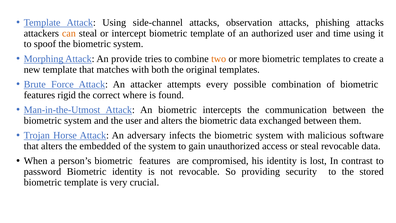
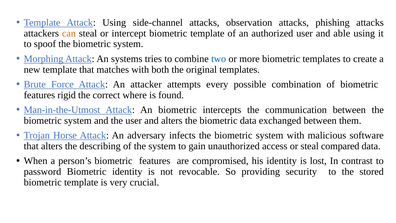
time: time -> able (342, 33)
provide: provide -> systems (127, 59)
two colour: orange -> blue (219, 59)
embedded: embedded -> describing (100, 146)
steal revocable: revocable -> compared (340, 146)
